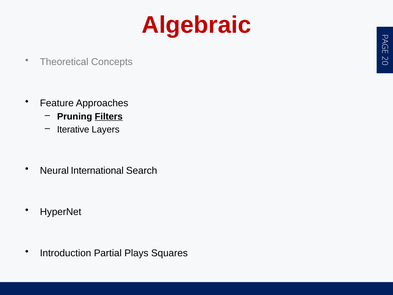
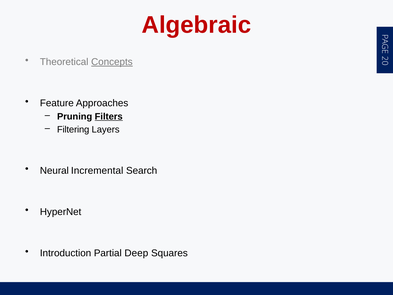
Concepts underline: none -> present (112, 62)
Iterative: Iterative -> Filtering (73, 129)
International: International -> Incremental (97, 170)
Plays: Plays -> Deep (136, 253)
